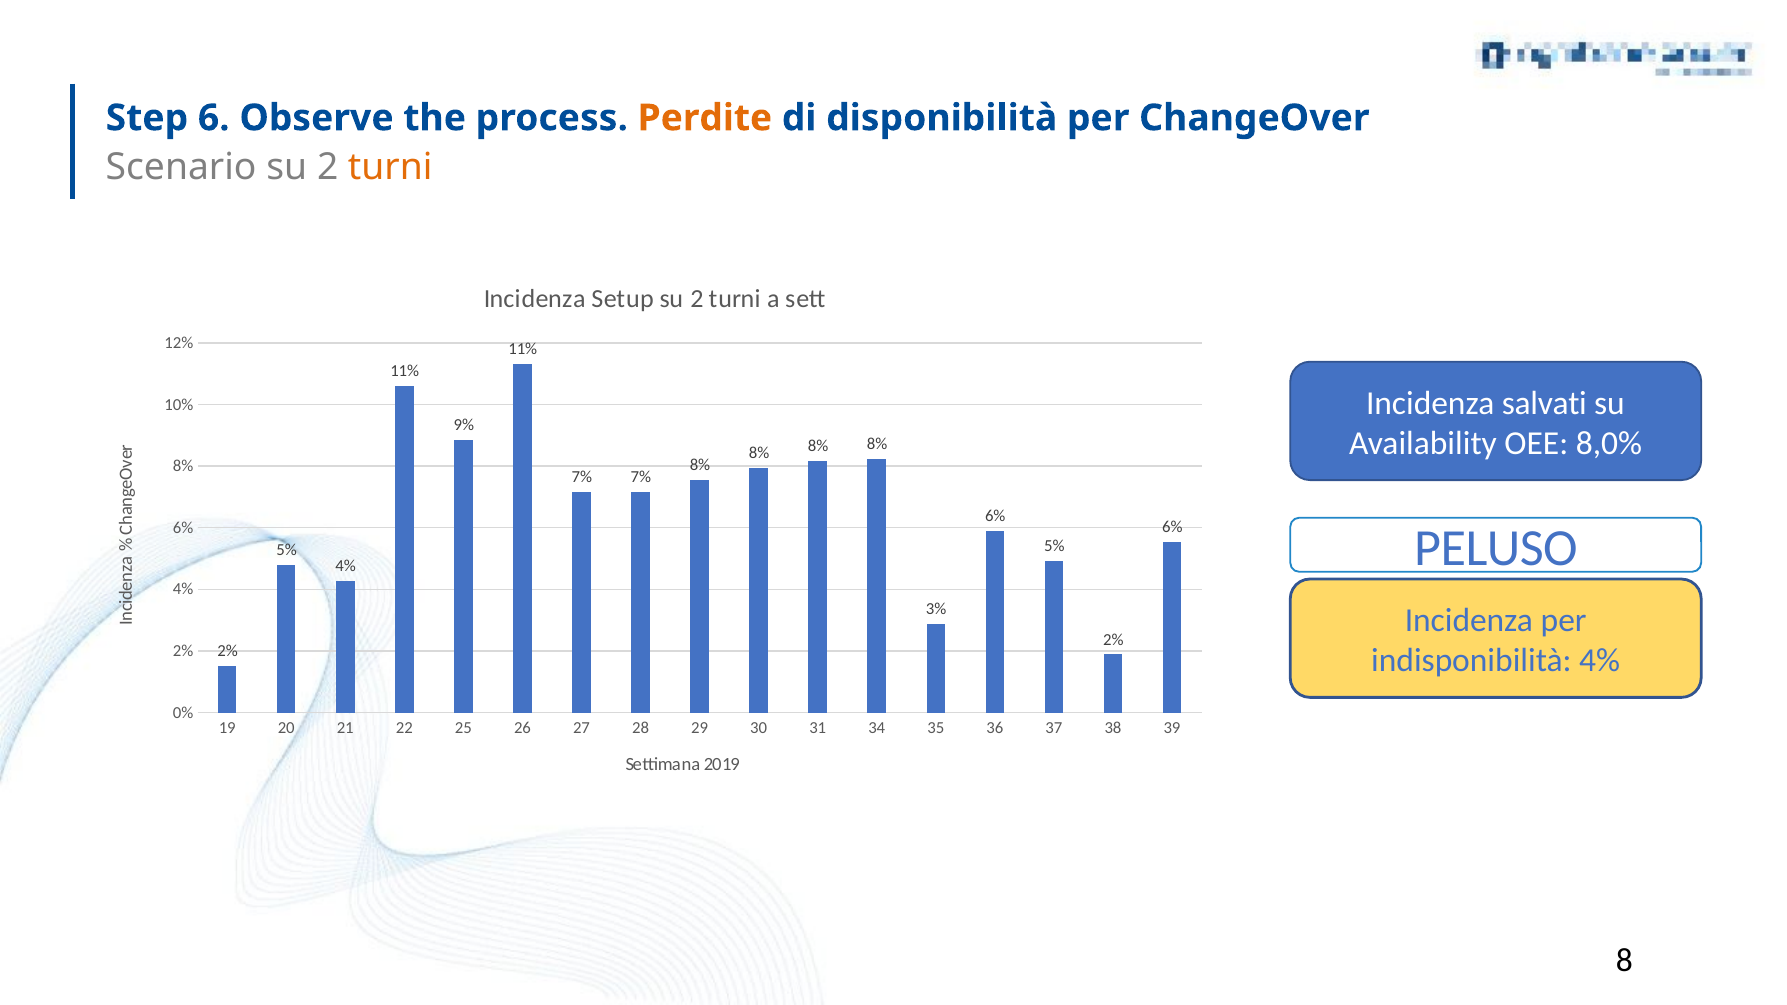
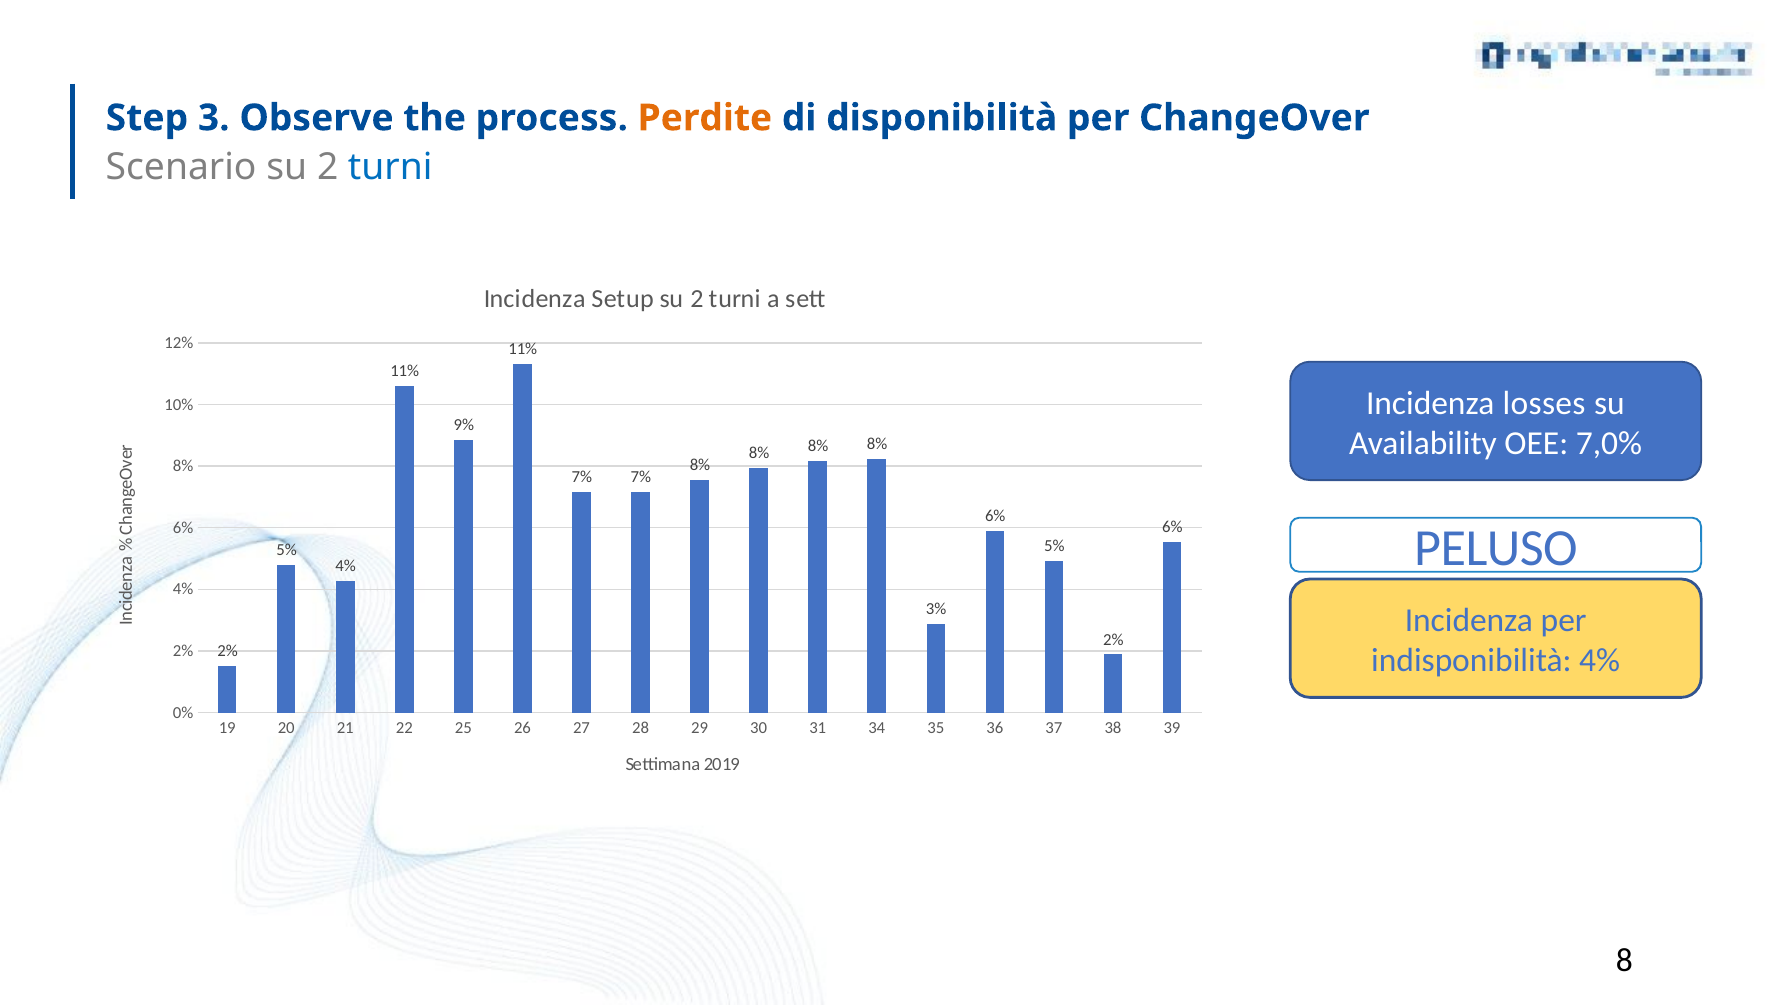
6: 6 -> 3 (214, 118)
turni colour: orange -> blue (390, 167)
salvati: salvati -> losses (1544, 403)
8,0%: 8,0% -> 7,0% (1609, 443)
